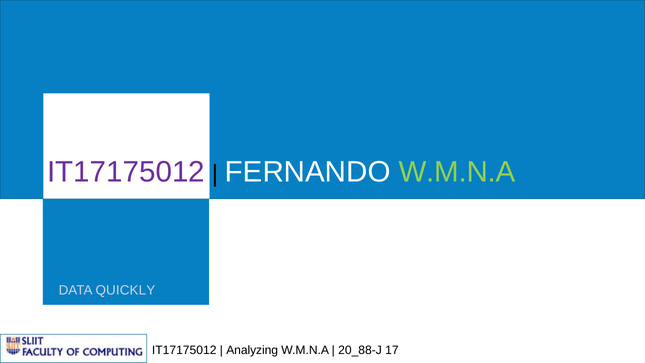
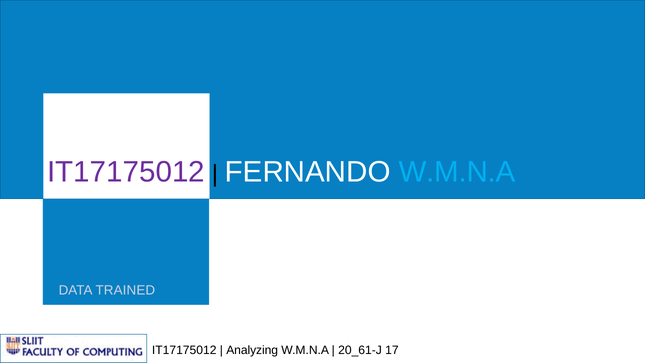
W.M.N.A colour: light green -> light blue (457, 172)
QUICKLY: QUICKLY -> TRAINED (125, 290)
20_88-J: 20_88-J -> 20_61-J (360, 350)
